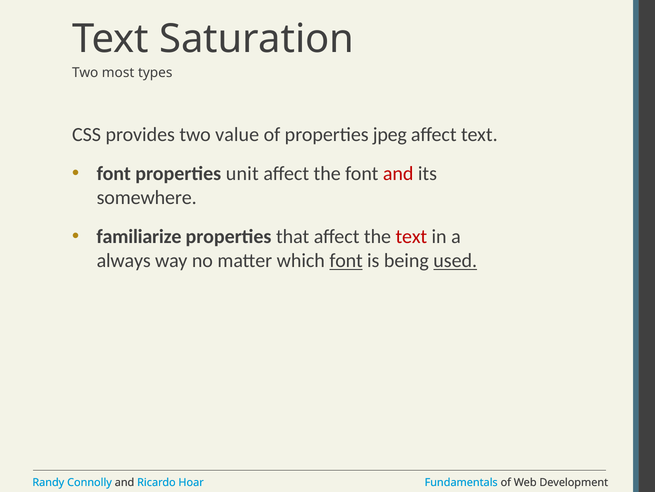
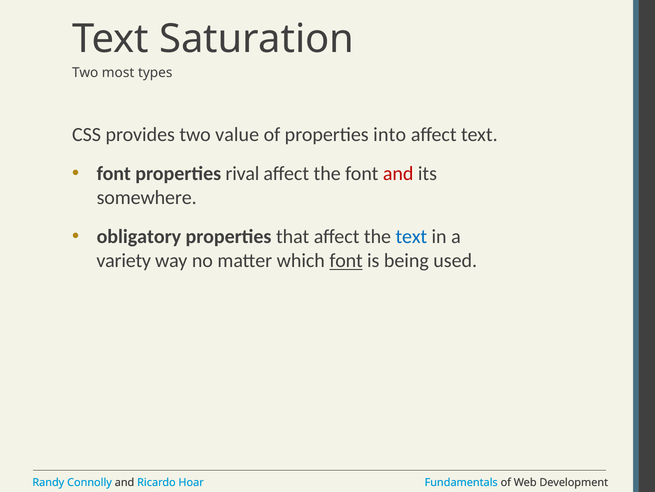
jpeg: jpeg -> into (390, 135)
unit: unit -> rival (242, 174)
familiarize: familiarize -> obligatory (139, 236)
text colour: red -> blue (411, 236)
always: always -> variety (124, 260)
used underline: present -> none (455, 260)
